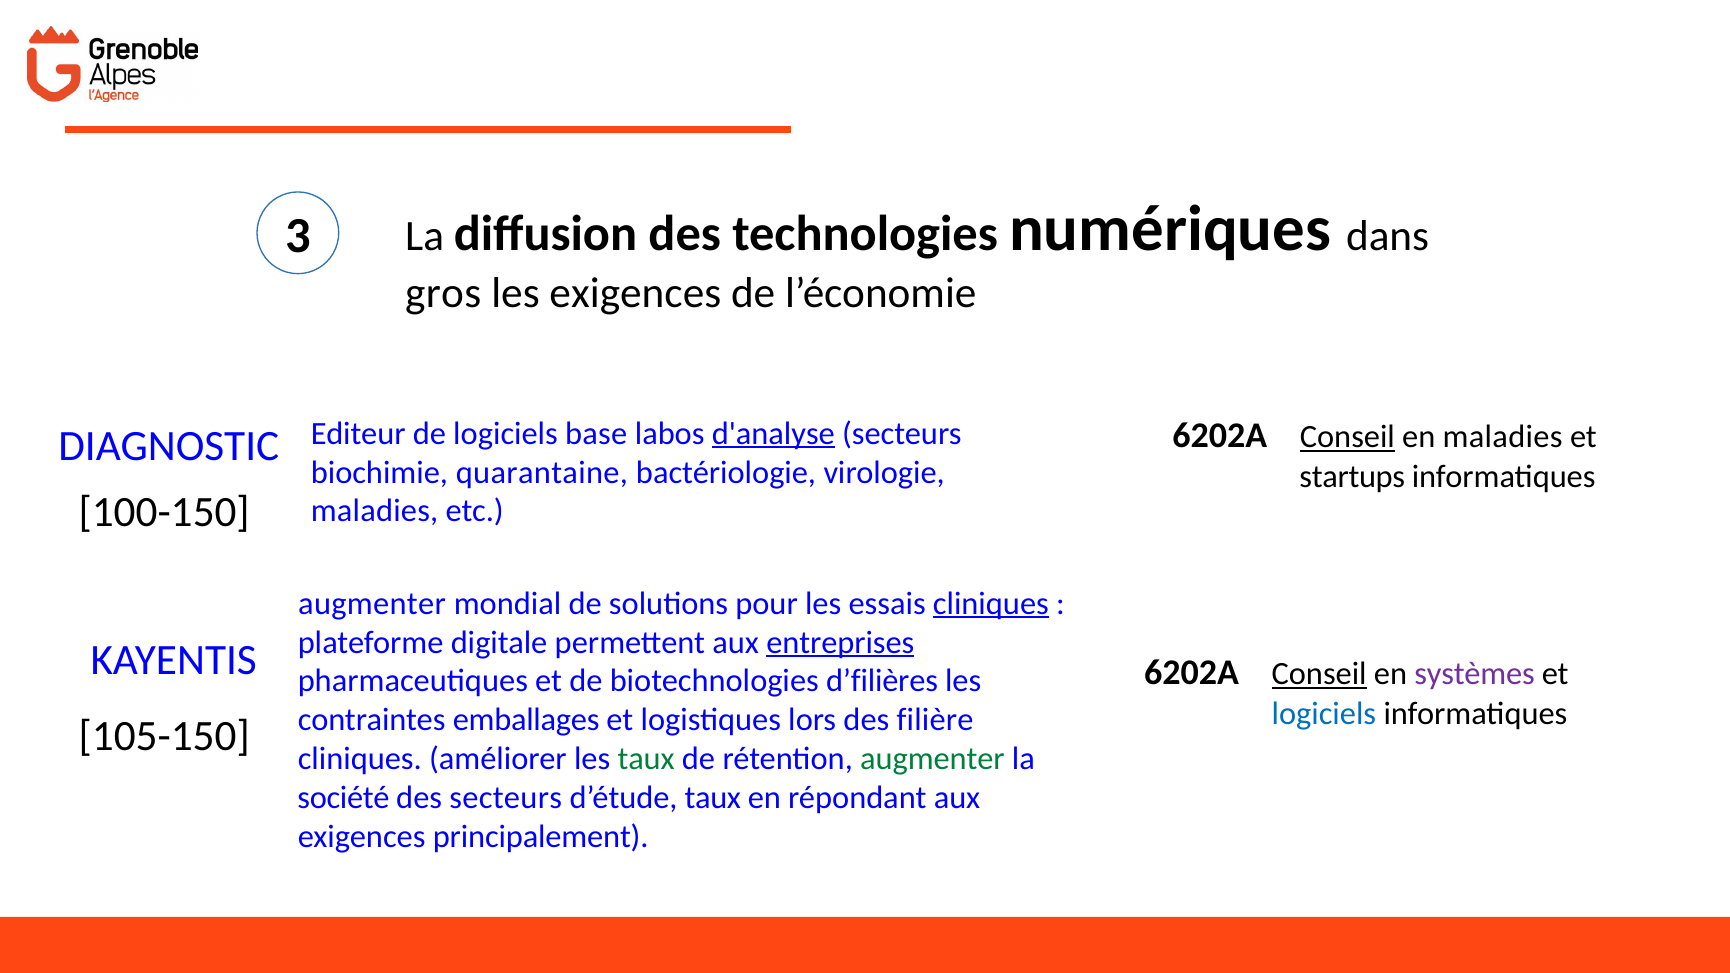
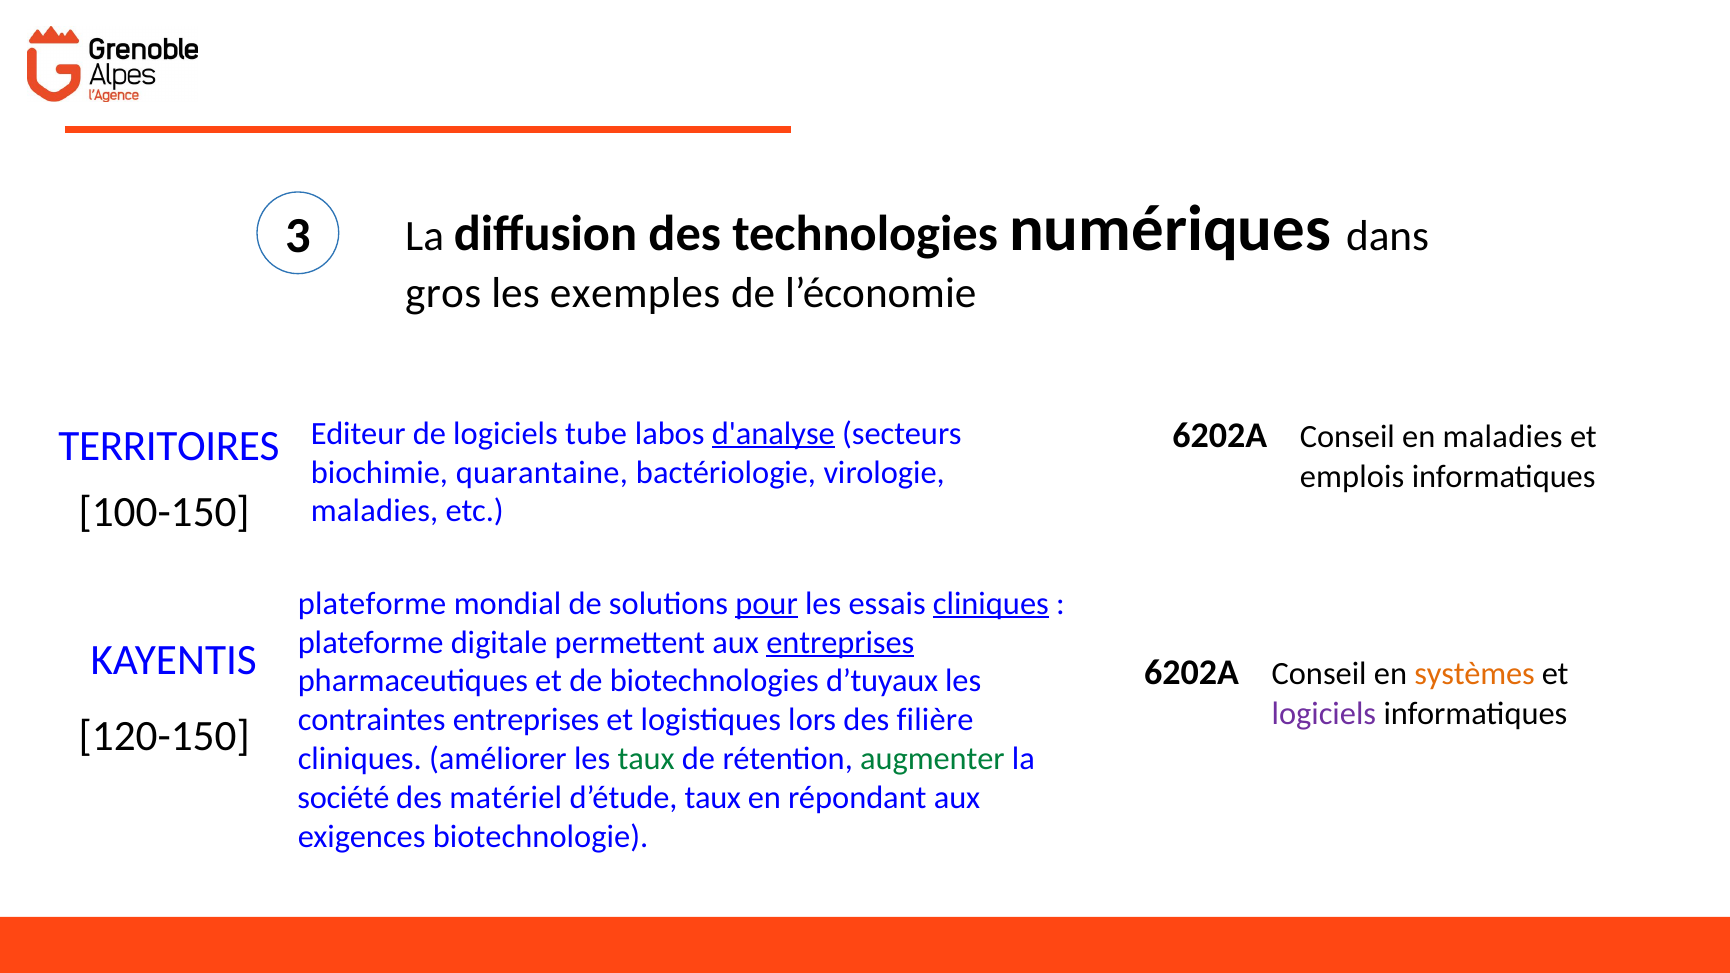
les exigences: exigences -> exemples (635, 293)
base: base -> tube (596, 434)
Conseil underline: present -> none (1347, 437)
DIAGNOSTIC: DIAGNOSTIC -> TERRITOIRES (169, 446)
startups: startups -> emplois (1352, 477)
augmenter: augmenter -> plateforme (372, 604)
pour underline: none -> present (767, 604)
Conseil underline: present -> none (1319, 674)
systèmes colour: purple -> orange (1475, 674)
d’filières: d’filières -> d’tuyaux (882, 681)
logiciels colour: blue -> purple (1324, 713)
contraintes emballages: emballages -> entreprises (526, 720)
105-150: 105-150 -> 120-150 (164, 736)
des secteurs: secteurs -> matériel (506, 798)
principalement: principalement -> biotechnologie (541, 837)
